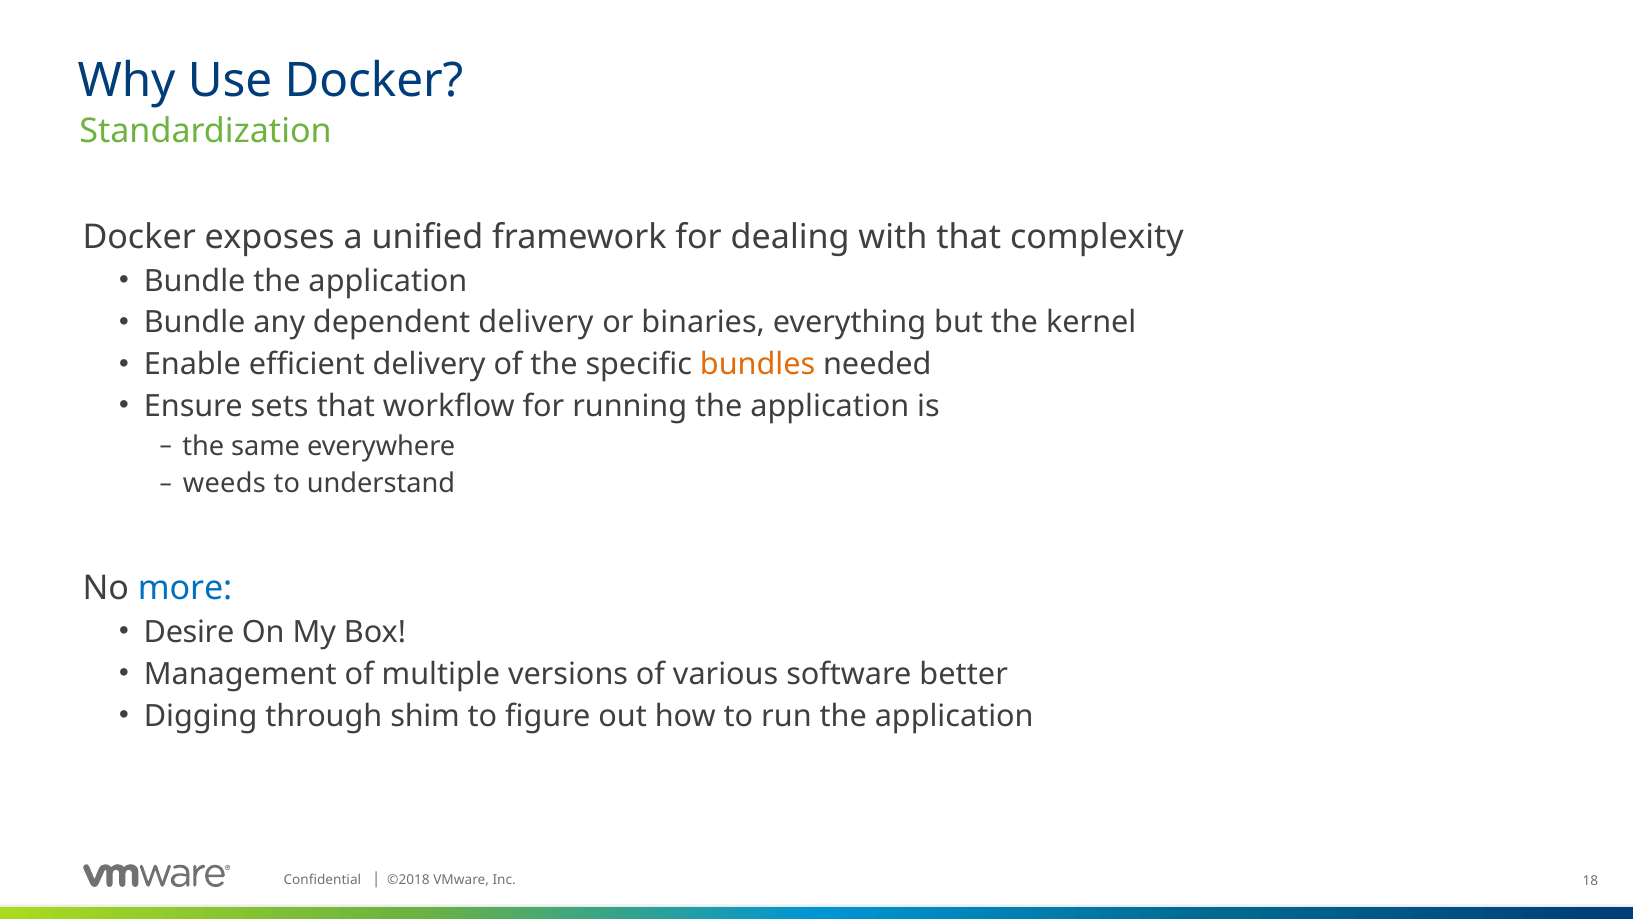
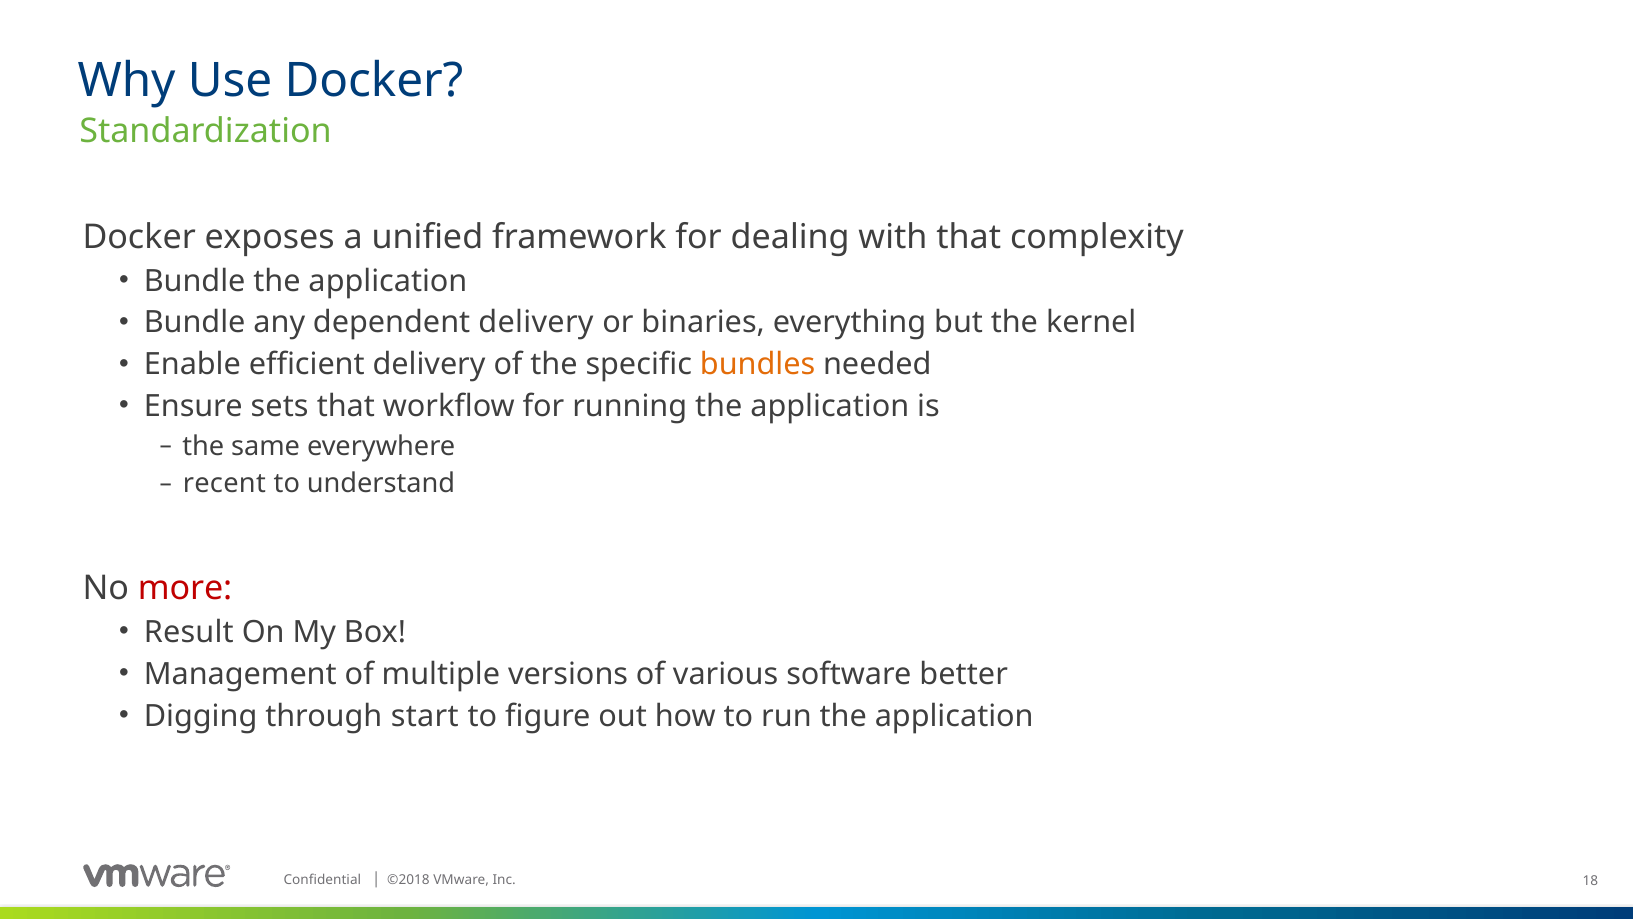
weeds: weeds -> recent (224, 484)
more colour: blue -> red (185, 588)
Desire: Desire -> Result (189, 632)
shim: shim -> start (425, 716)
